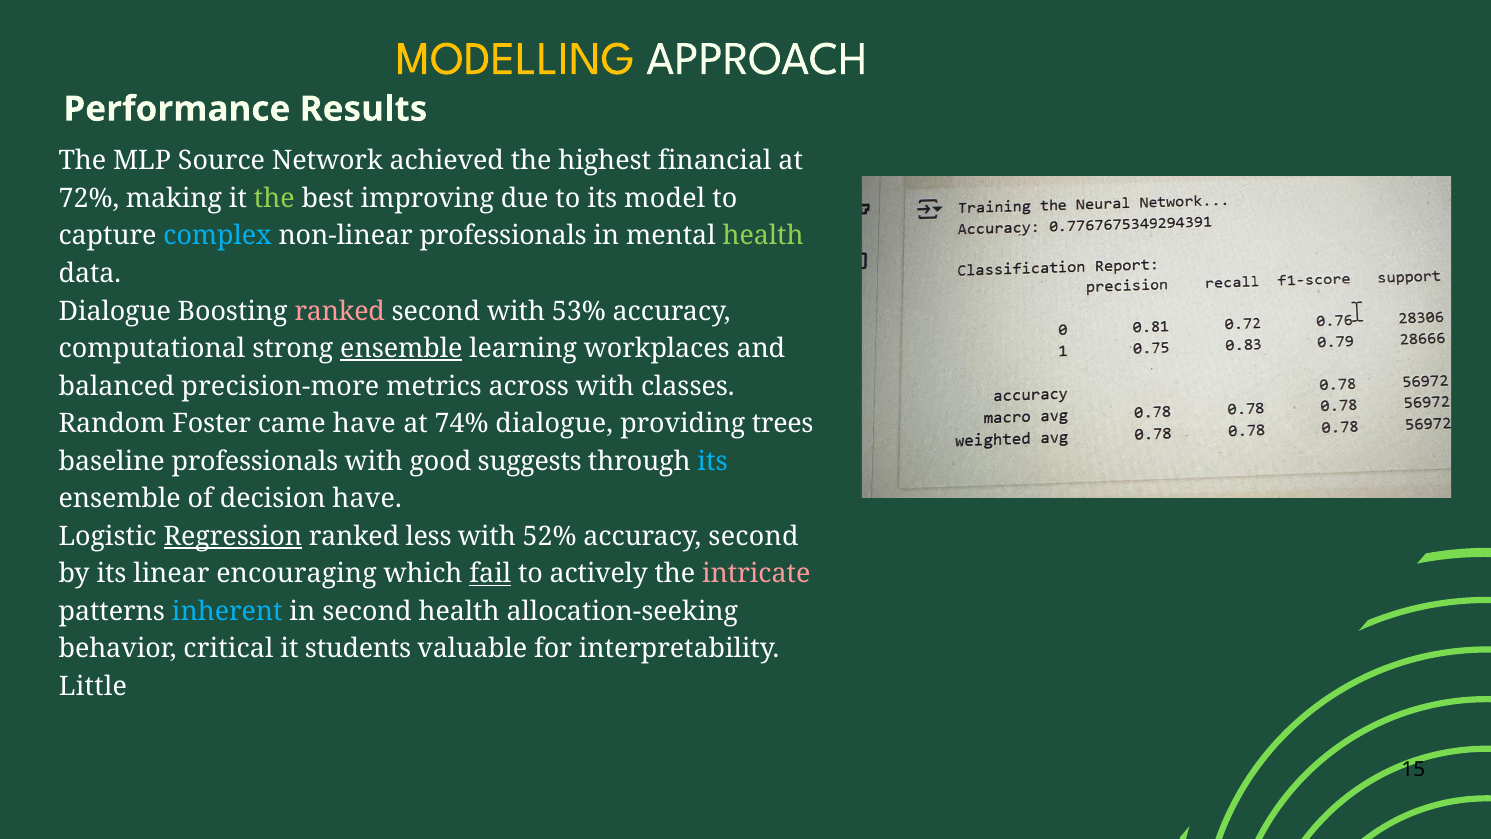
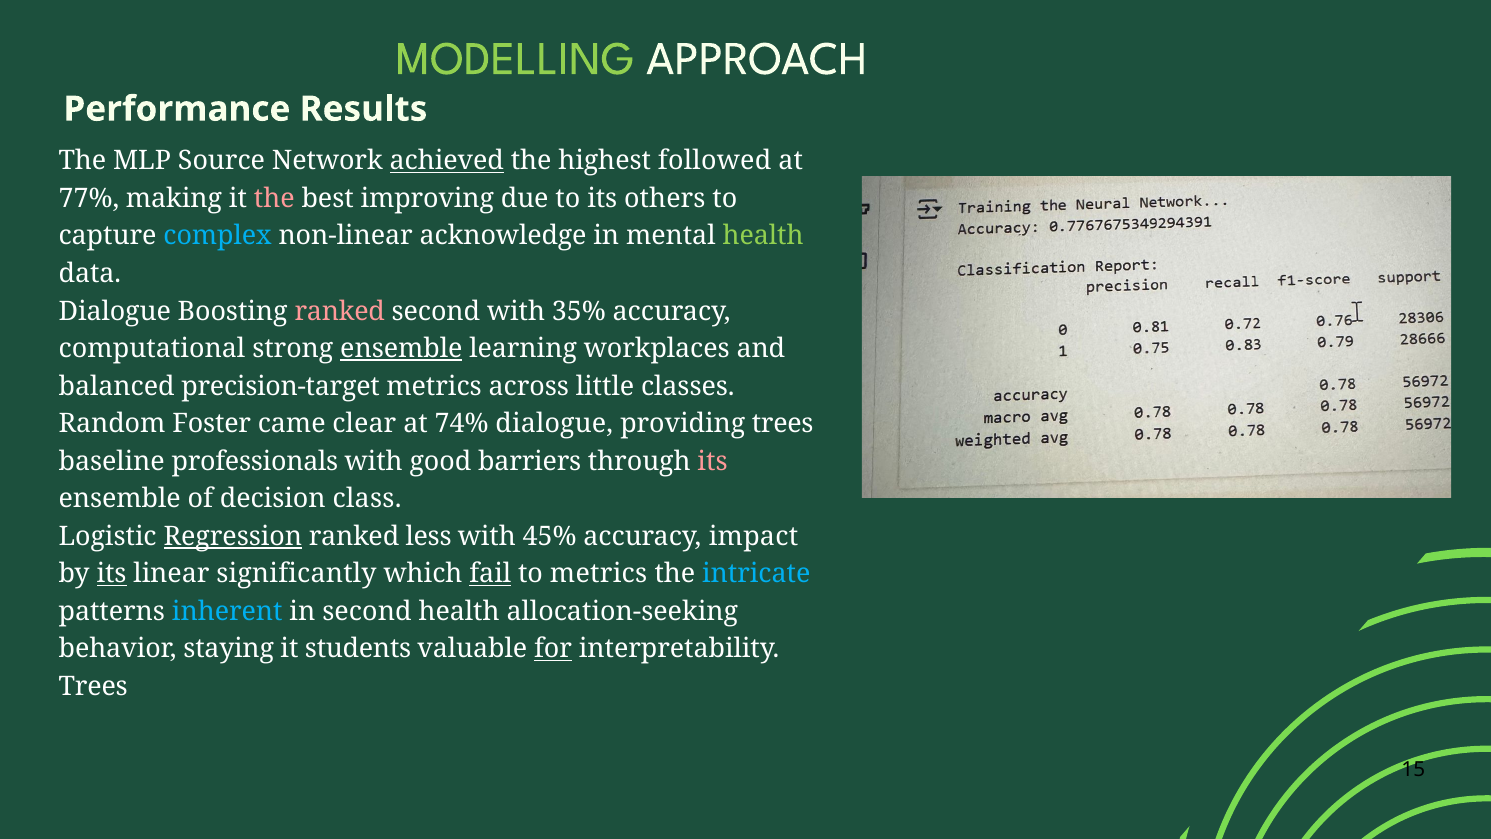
MODELLING colour: yellow -> light green (515, 59)
achieved underline: none -> present (447, 161)
financial: financial -> followed (715, 161)
72%: 72% -> 77% (89, 199)
the colour: light green -> pink (274, 199)
model: model -> others (665, 199)
non-linear professionals: professionals -> acknowledge (503, 236)
53%: 53% -> 35% (579, 311)
precision-more: precision-more -> precision-target (281, 386)
across with: with -> little (605, 386)
came have: have -> clear (364, 424)
suggests: suggests -> barriers (530, 461)
its colour: light blue -> pink (713, 461)
decision have: have -> class (367, 499)
52%: 52% -> 45% (550, 536)
accuracy second: second -> impact (754, 536)
its underline: none -> present (112, 574)
encouraging: encouraging -> significantly (296, 574)
to actively: actively -> metrics (599, 574)
intricate colour: pink -> light blue (756, 574)
critical: critical -> staying (229, 649)
for underline: none -> present (553, 649)
Little: Little -> Trees (93, 686)
